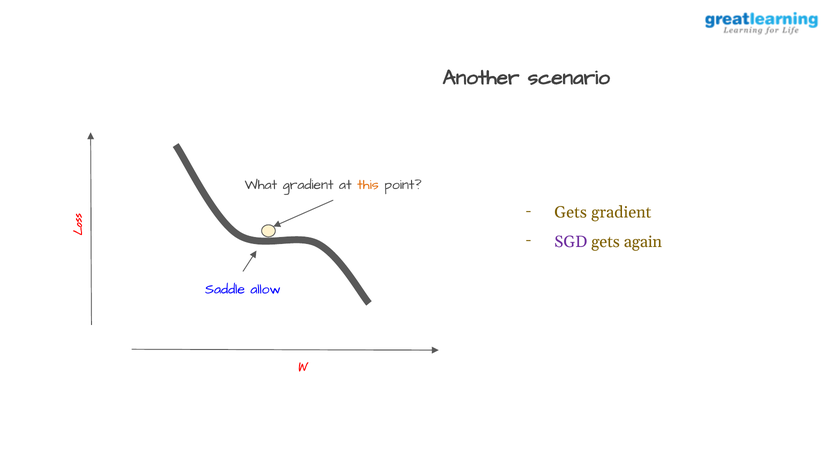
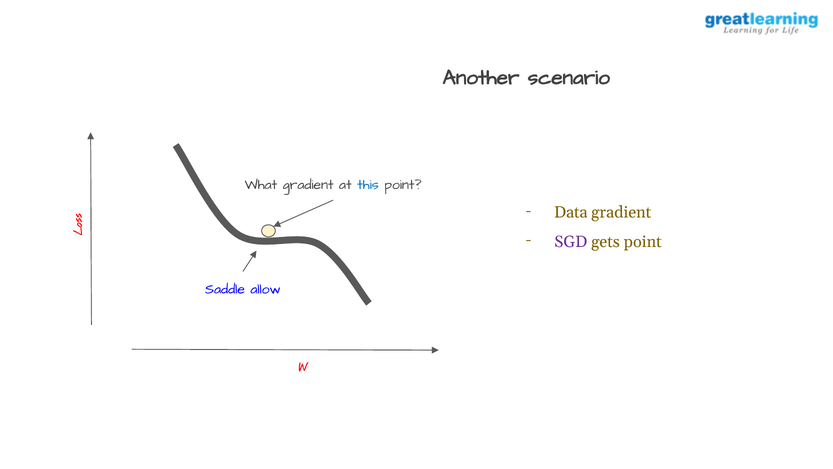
this colour: orange -> blue (368, 185)
Gets: Gets -> Data (571, 212)
gets again: again -> point (643, 242)
